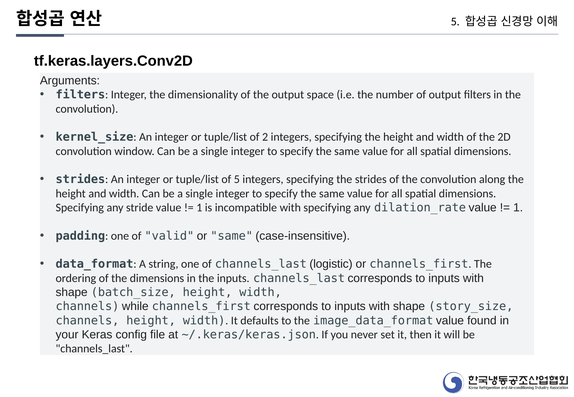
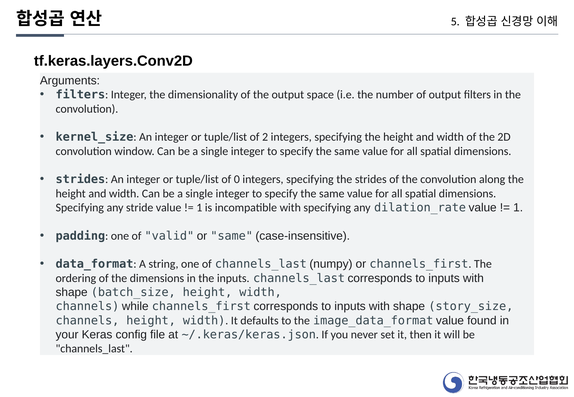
of 5: 5 -> 0 (237, 180)
logistic: logistic -> numpy (331, 264)
